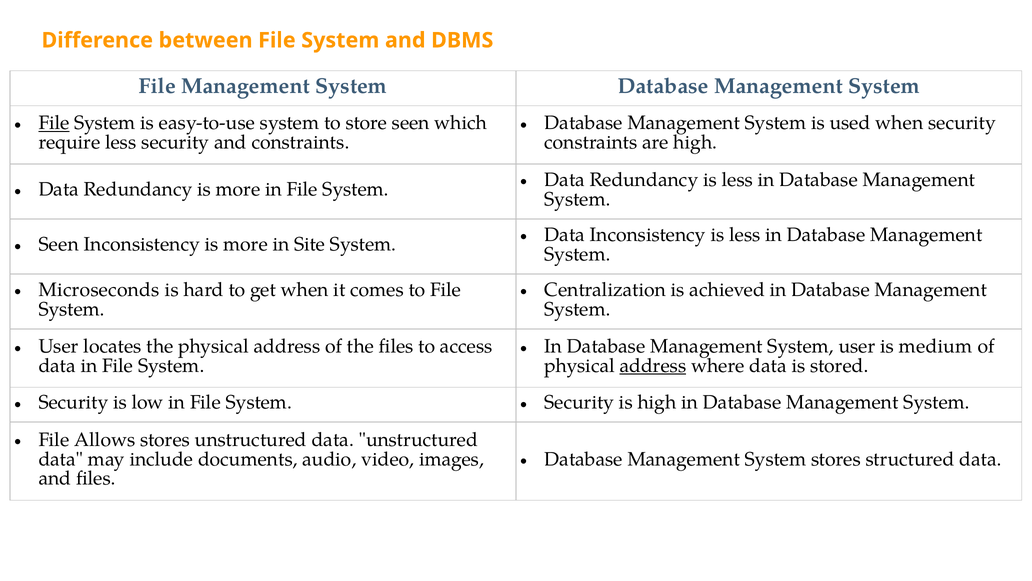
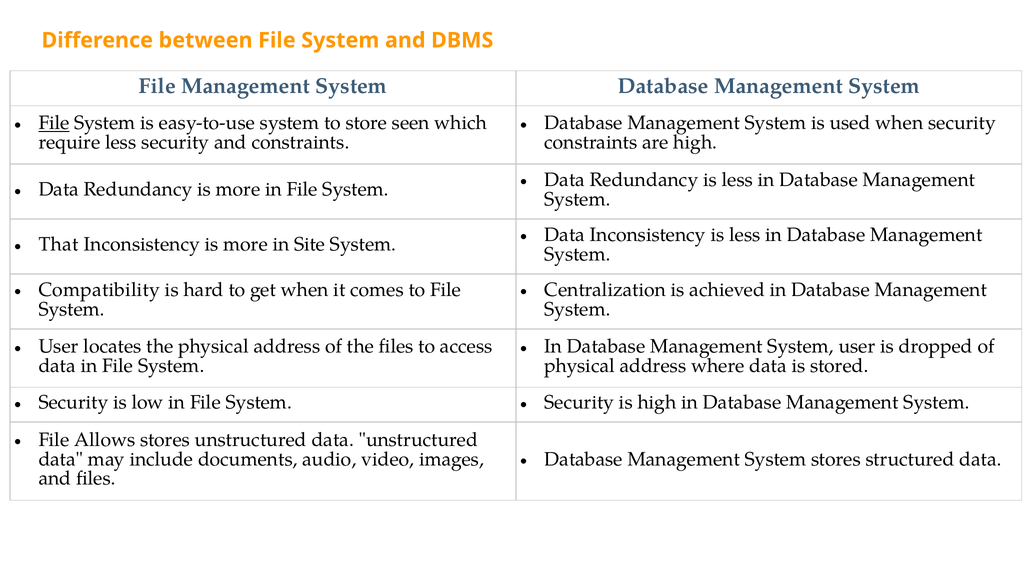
Seen: Seen -> That (59, 244)
Microseconds: Microseconds -> Compatibility (99, 289)
medium: medium -> dropped (936, 346)
address underline: present -> none (653, 365)
